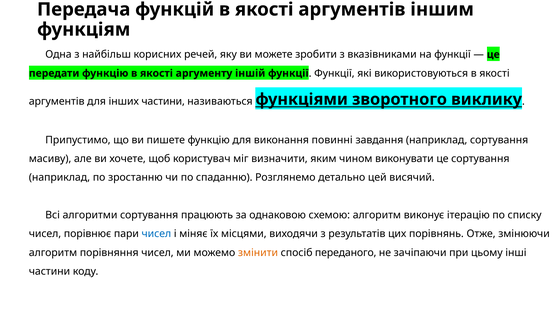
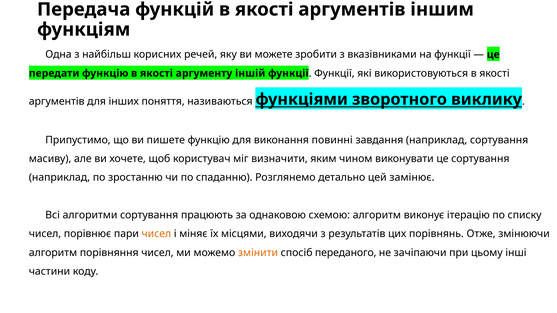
інших частини: частини -> поняття (163, 101)
висячий: висячий -> замінює (412, 178)
чисел colour: blue -> orange (156, 234)
